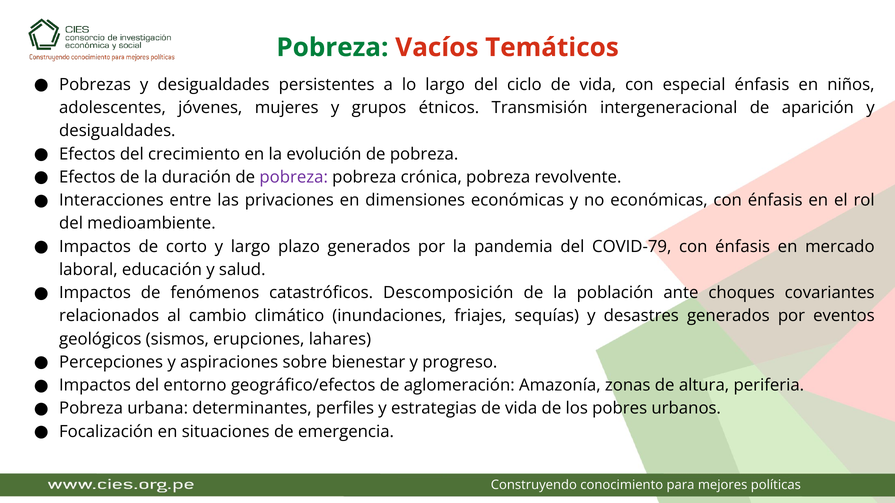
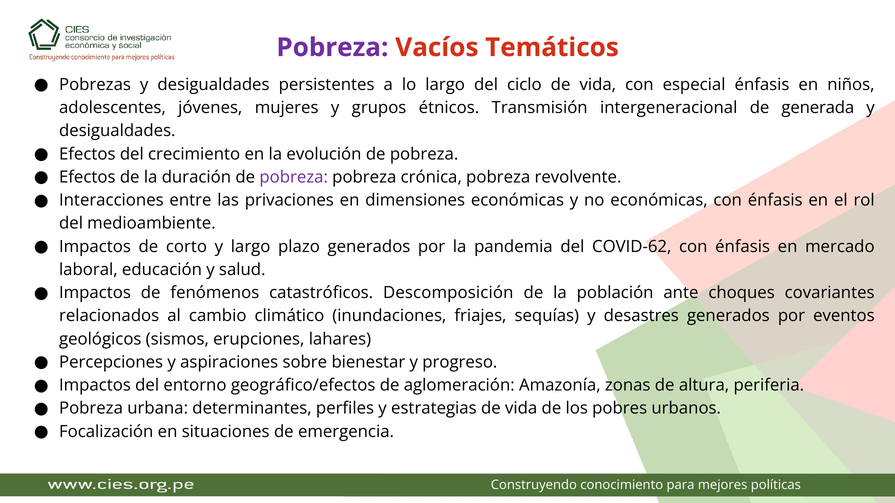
Pobreza colour: green -> purple (332, 48)
aparición: aparición -> generada (818, 108)
COVID-79: COVID-79 -> COVID-62 (632, 247)
